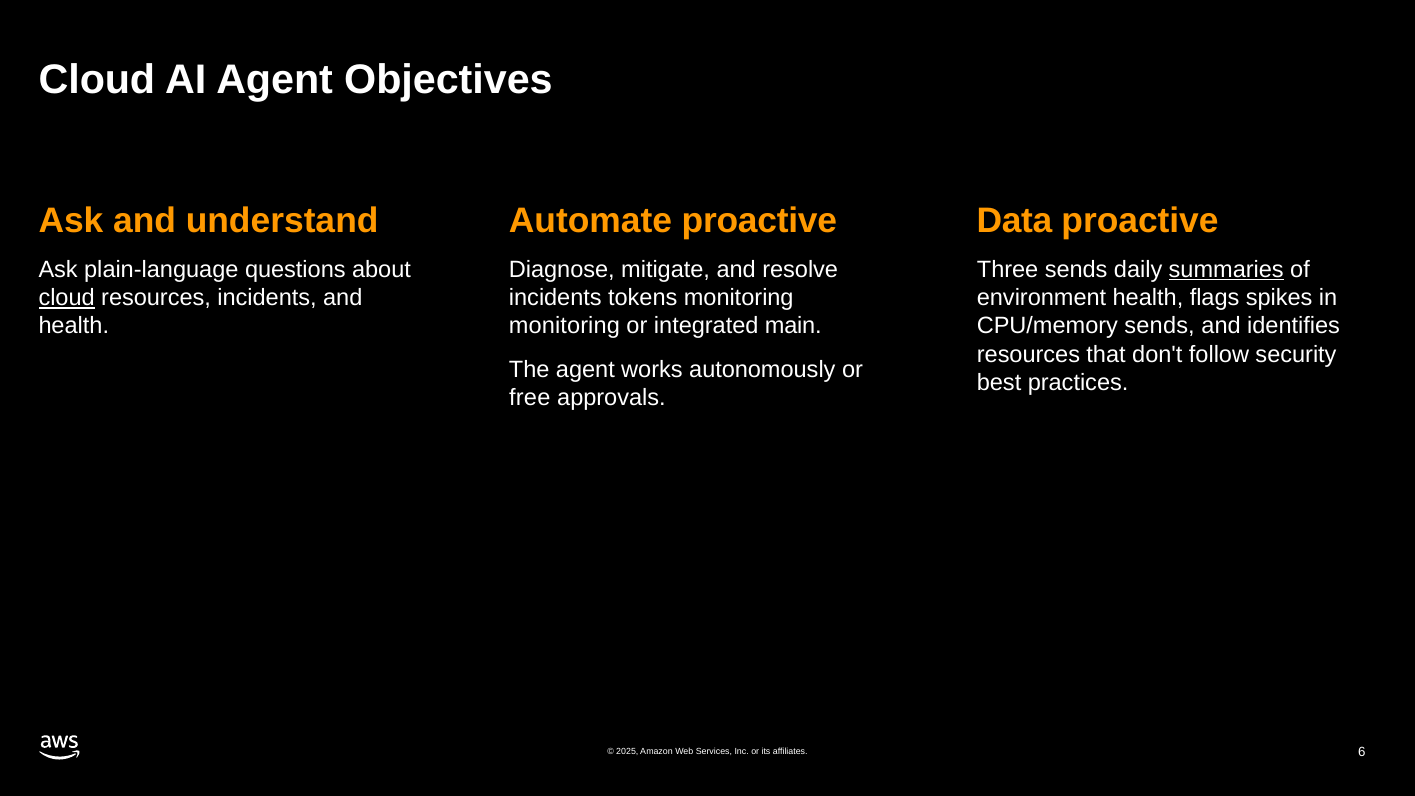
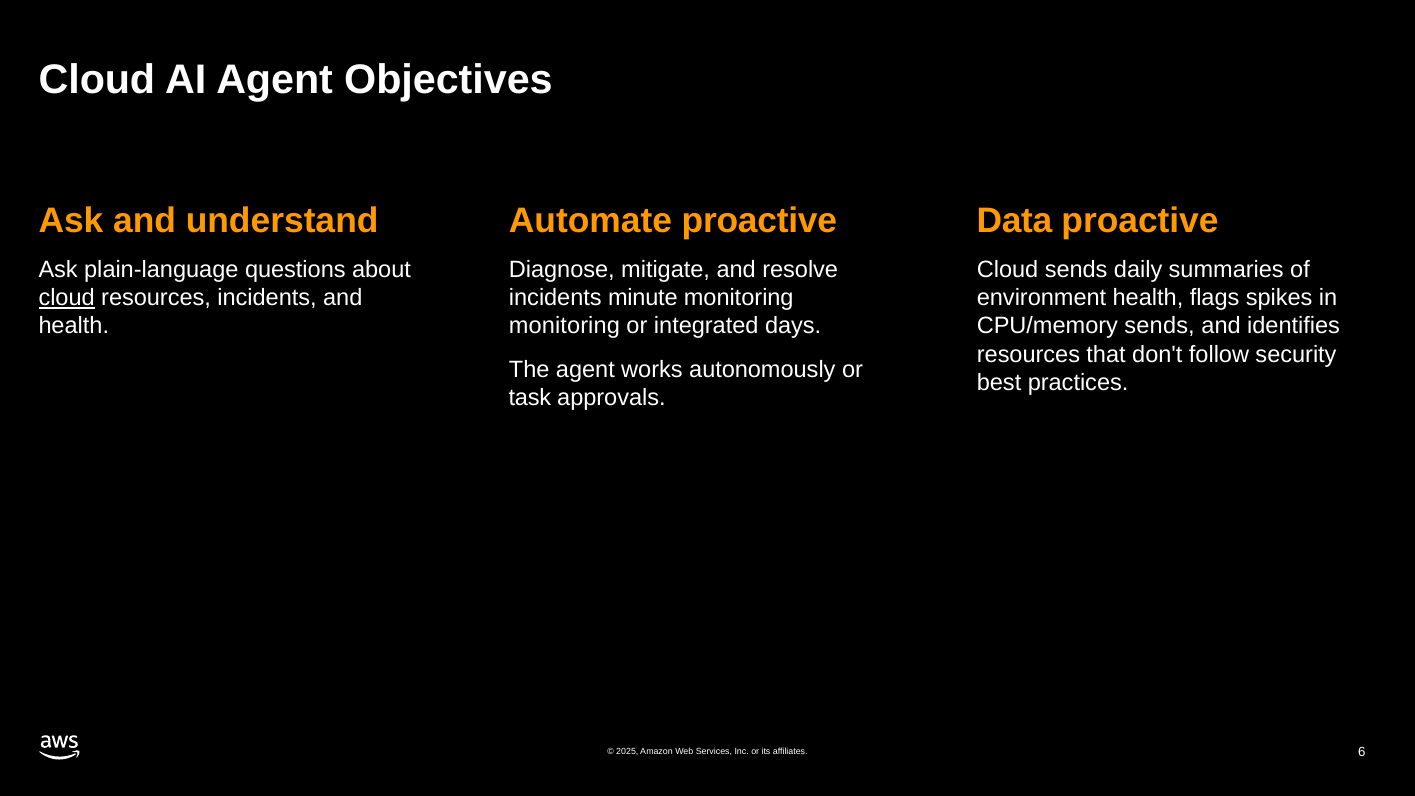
Three: Three -> Cloud (1008, 270)
summaries underline: present -> none (1226, 270)
tokens: tokens -> minute (643, 298)
main: main -> days (793, 326)
free: free -> task (530, 398)
